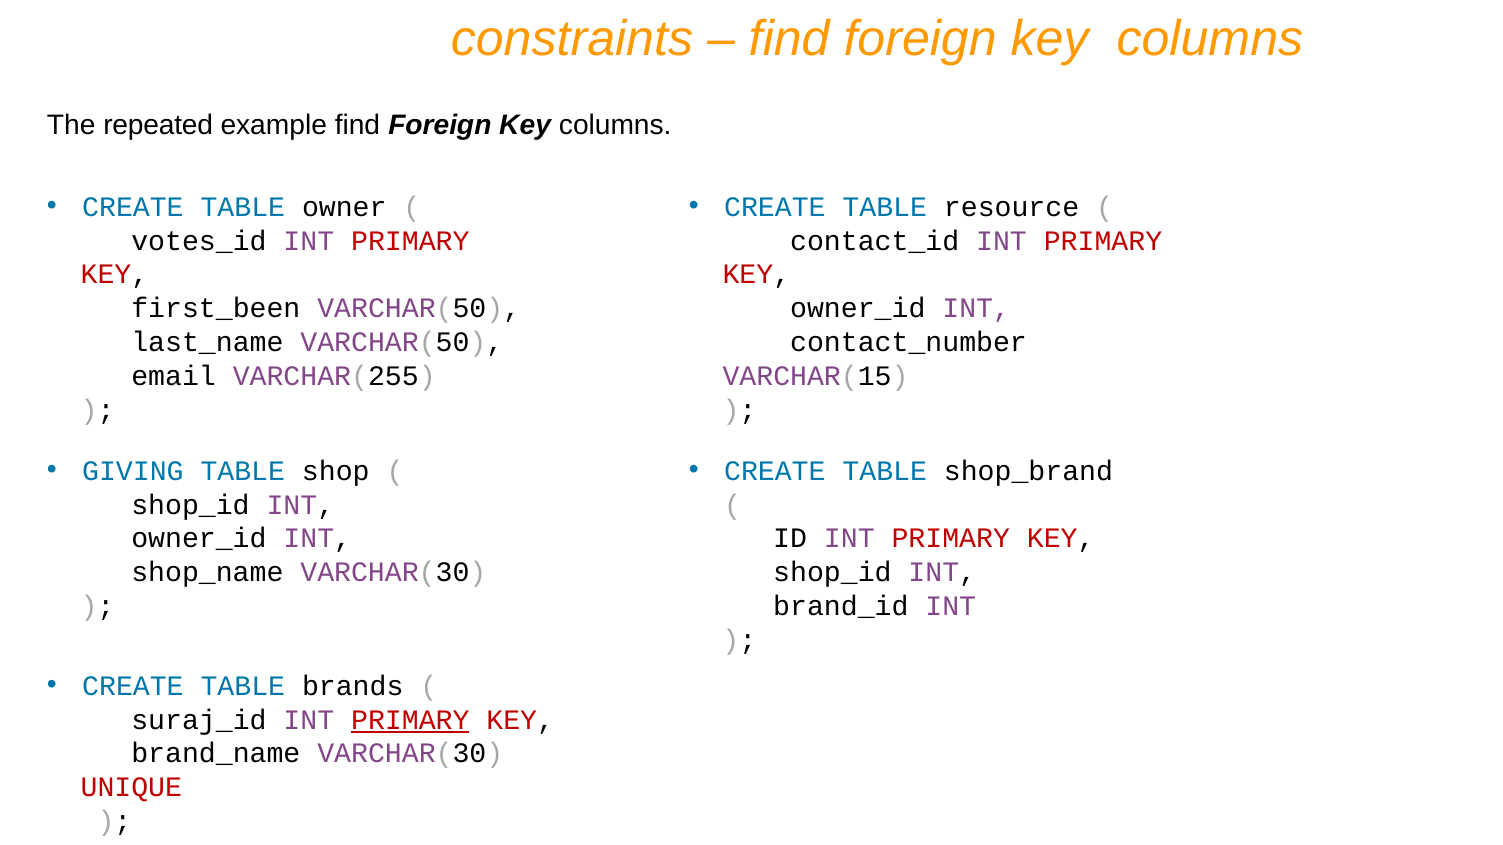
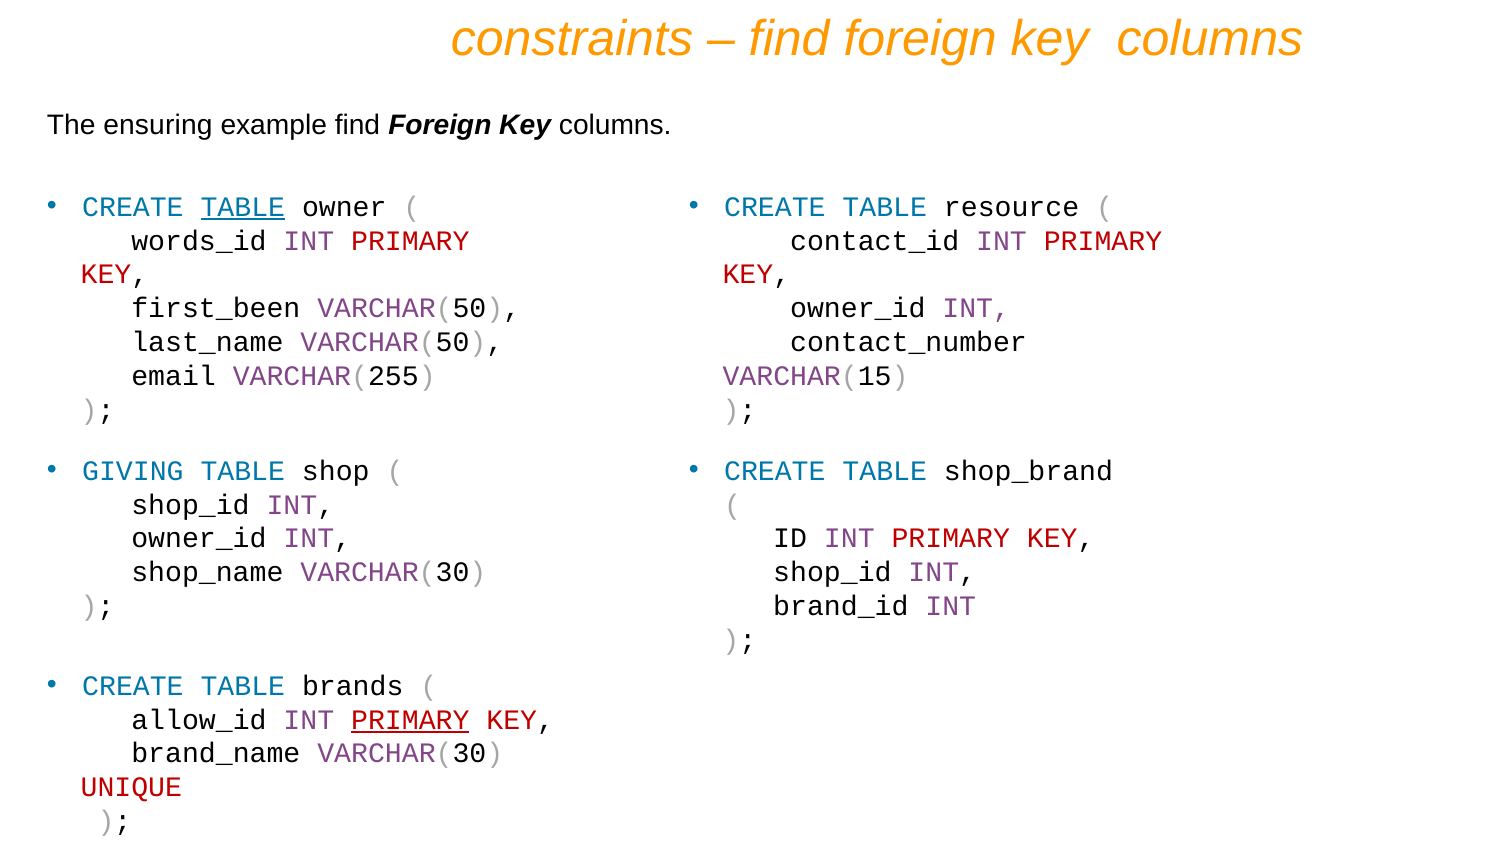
repeated: repeated -> ensuring (158, 125)
TABLE underline: none -> present (243, 207)
votes_id: votes_id -> words_id (199, 241)
suraj_id: suraj_id -> allow_id (199, 720)
